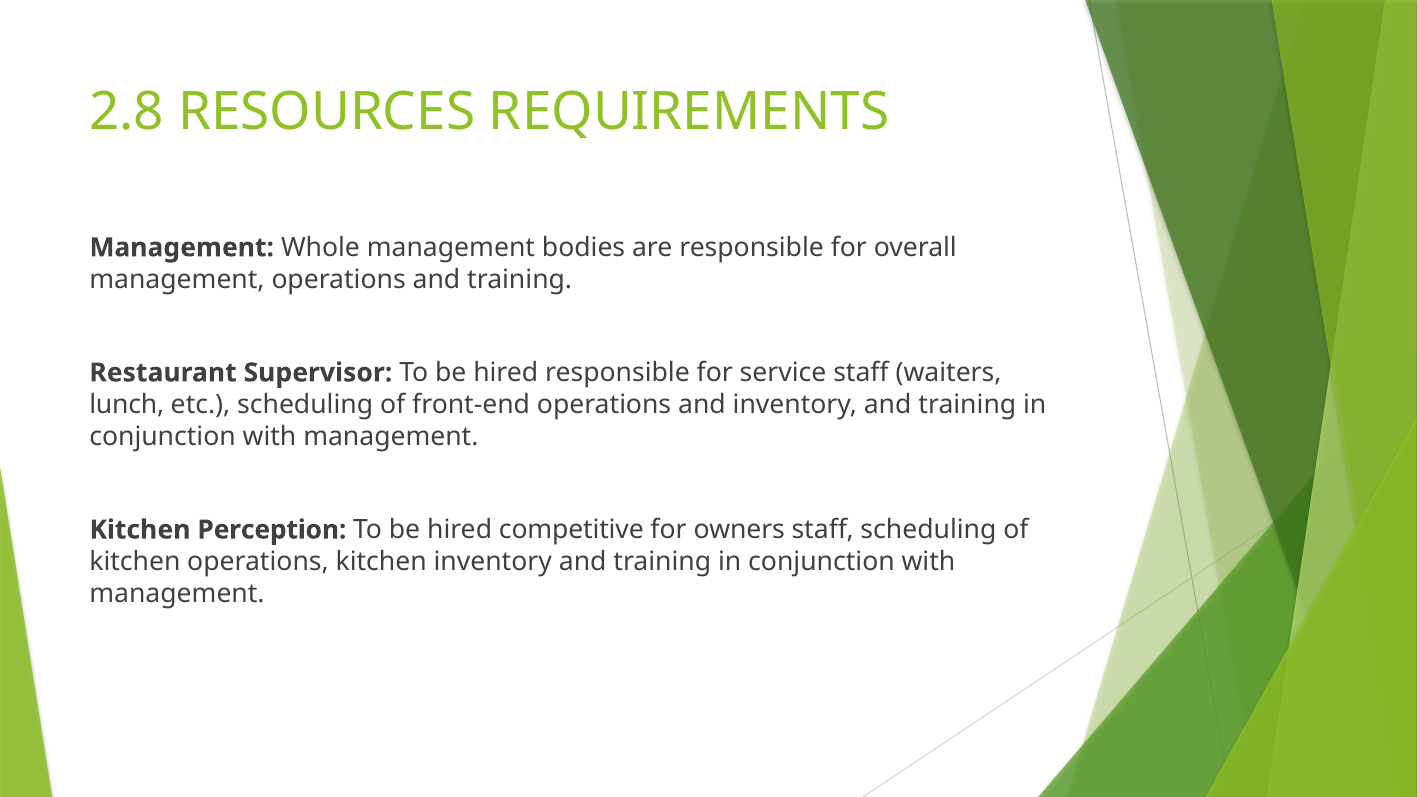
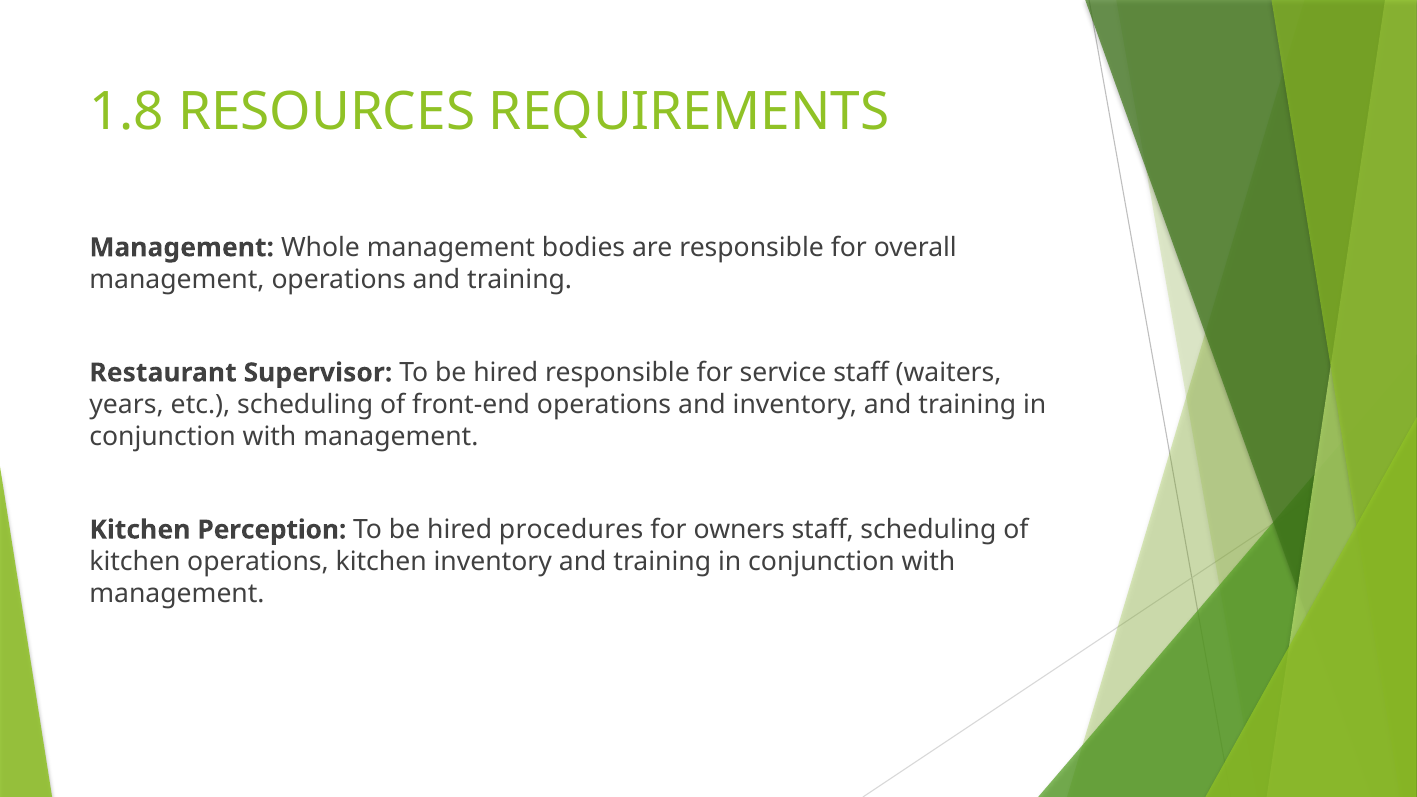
2.8: 2.8 -> 1.8 (127, 112)
lunch: lunch -> years (127, 405)
competitive: competitive -> procedures (571, 530)
